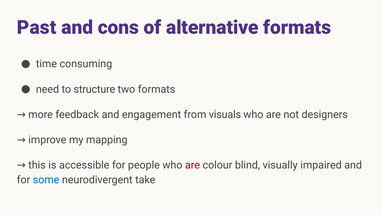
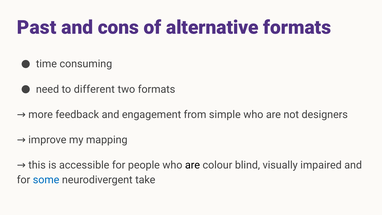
structure: structure -> different (94, 89)
visuals: visuals -> simple (225, 114)
are colour: red -> black (192, 165)
